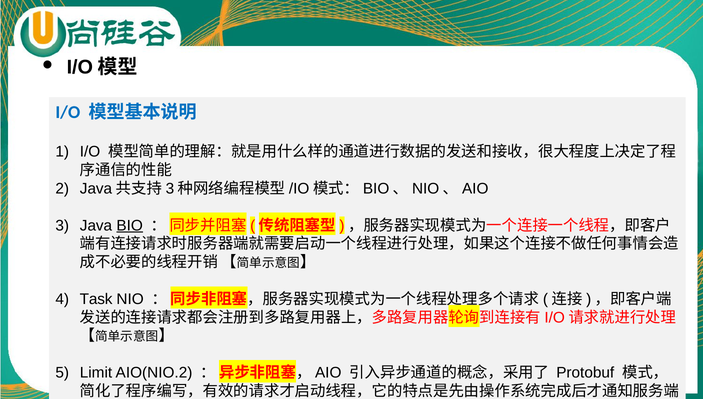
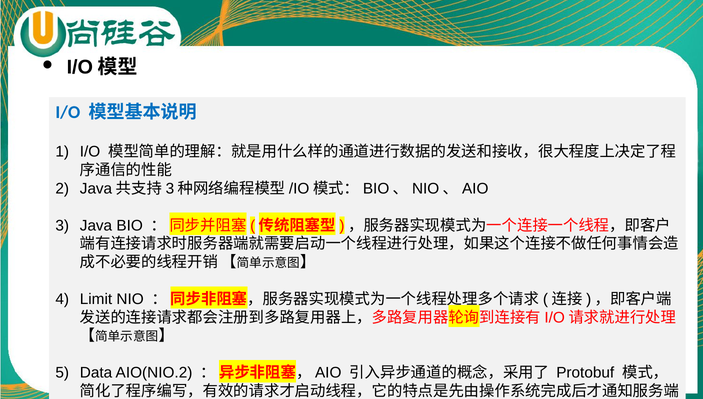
BIO underline: present -> none (130, 225)
Task: Task -> Limit (96, 299)
Limit: Limit -> Data (96, 373)
